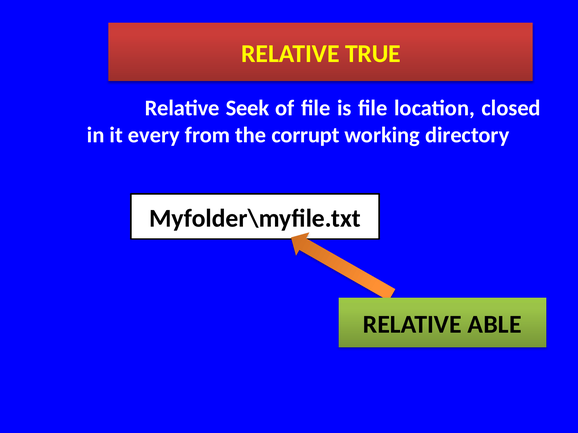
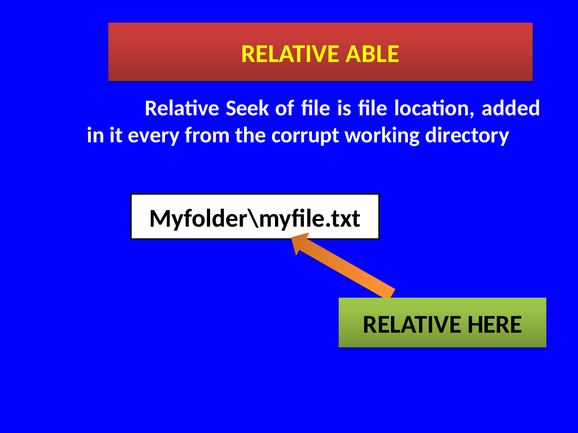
TRUE: TRUE -> ABLE (373, 54)
closed: closed -> added (511, 108)
ABLE: ABLE -> HERE (495, 325)
